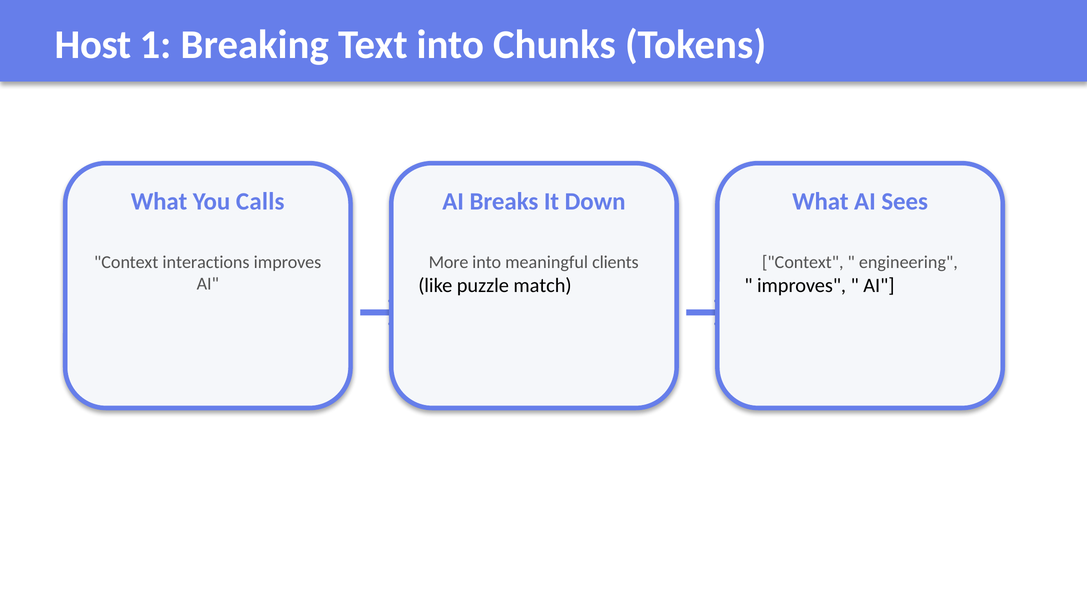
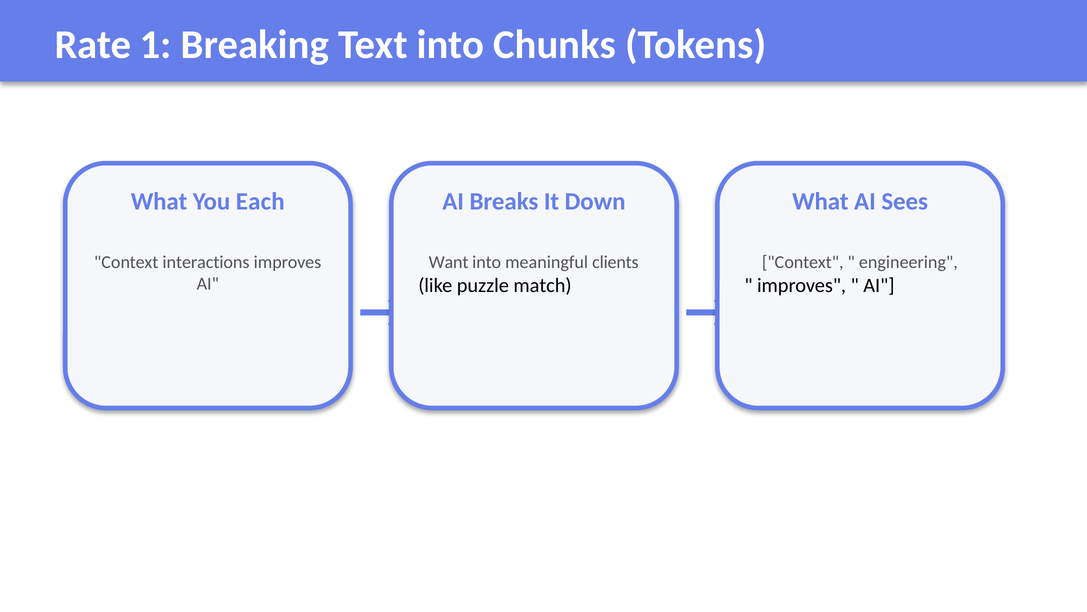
Host: Host -> Rate (93, 45)
Calls: Calls -> Each (260, 201)
More: More -> Want (449, 262)
